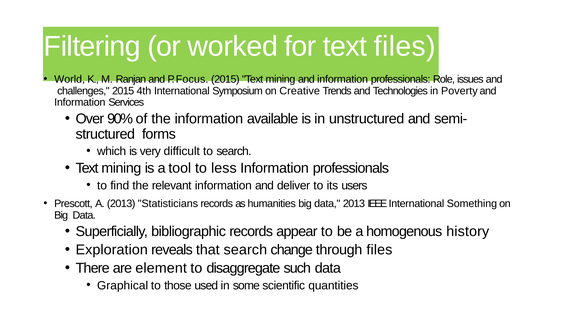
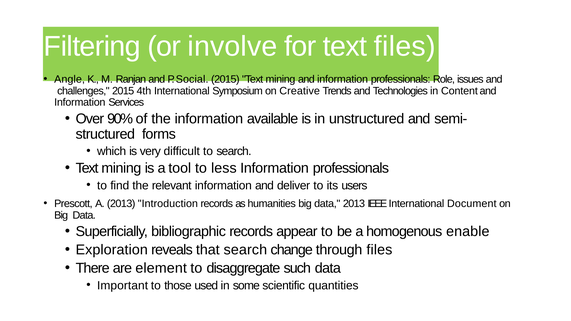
worked: worked -> involve (233, 47)
World: World -> Angle (70, 79)
Focus: Focus -> Social (192, 79)
Poverty: Poverty -> Content (459, 91)
Statisticians: Statisticians -> Introduction (168, 204)
Something: Something -> Document (472, 204)
history: history -> enable (468, 232)
Graphical: Graphical -> Important (123, 286)
